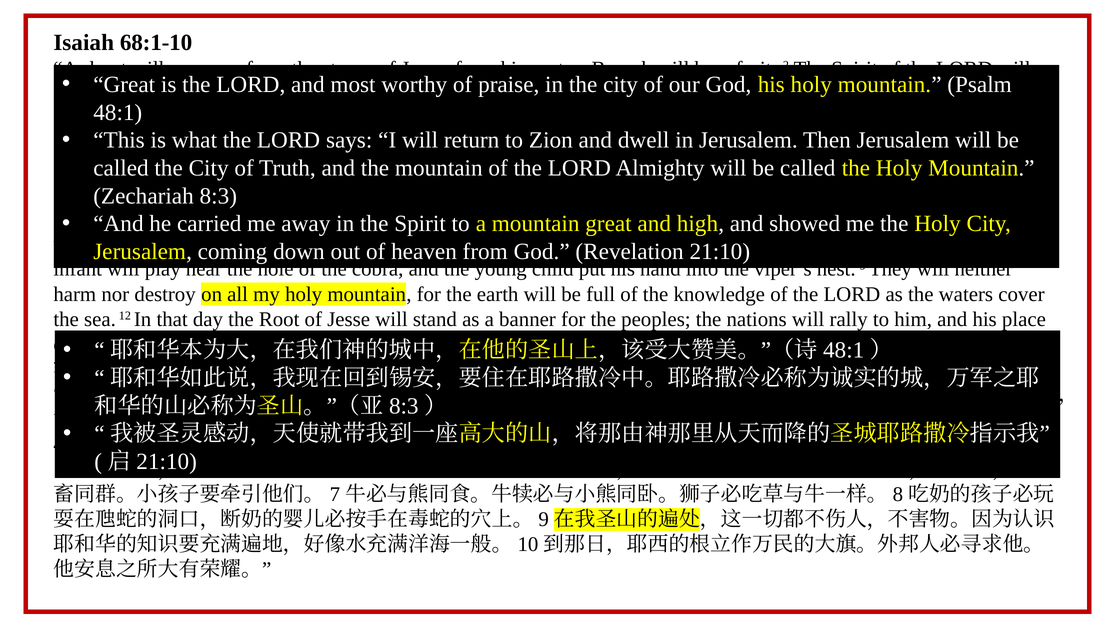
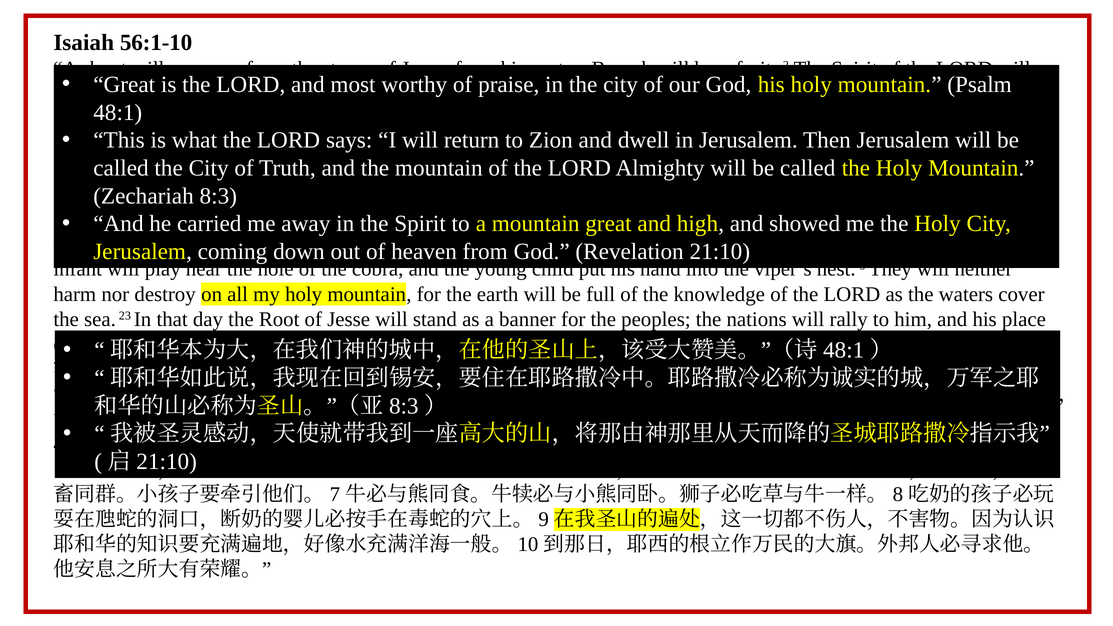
68:1-10: 68:1-10 -> 56:1-10 (156, 43)
12: 12 -> 23 (125, 316)
